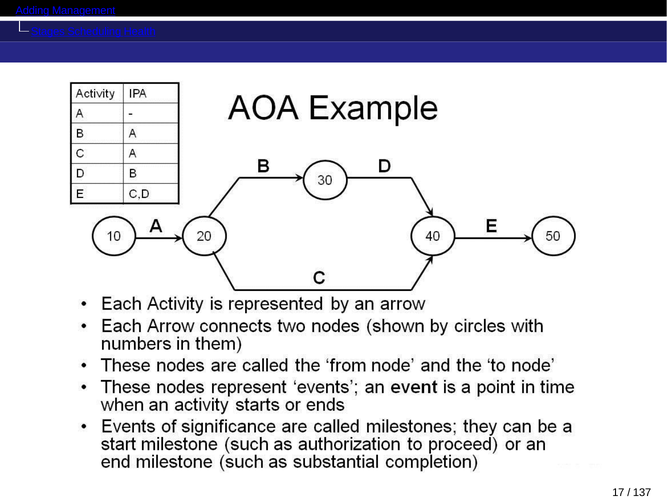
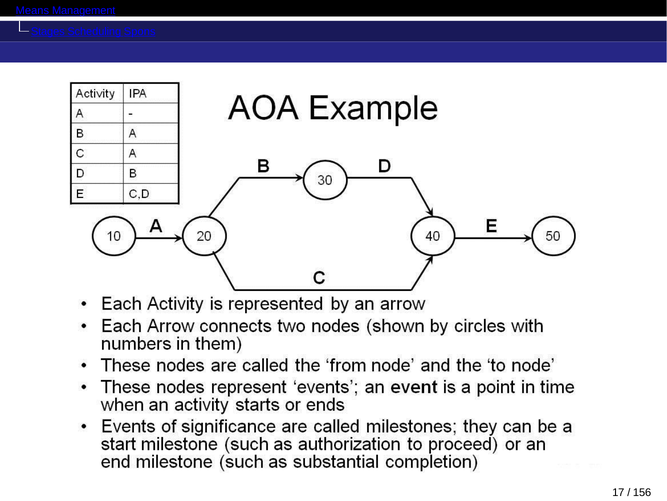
Adding: Adding -> Means (32, 11)
Health: Health -> Spons (140, 31)
137: 137 -> 156 (642, 493)
